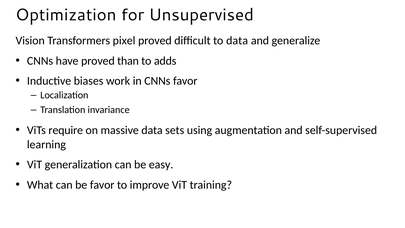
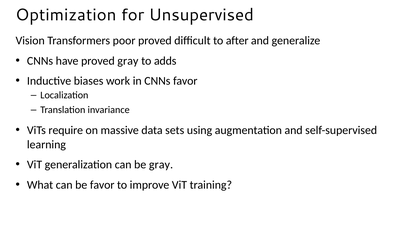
pixel: pixel -> poor (124, 41)
to data: data -> after (237, 41)
proved than: than -> gray (128, 61)
be easy: easy -> gray (161, 165)
